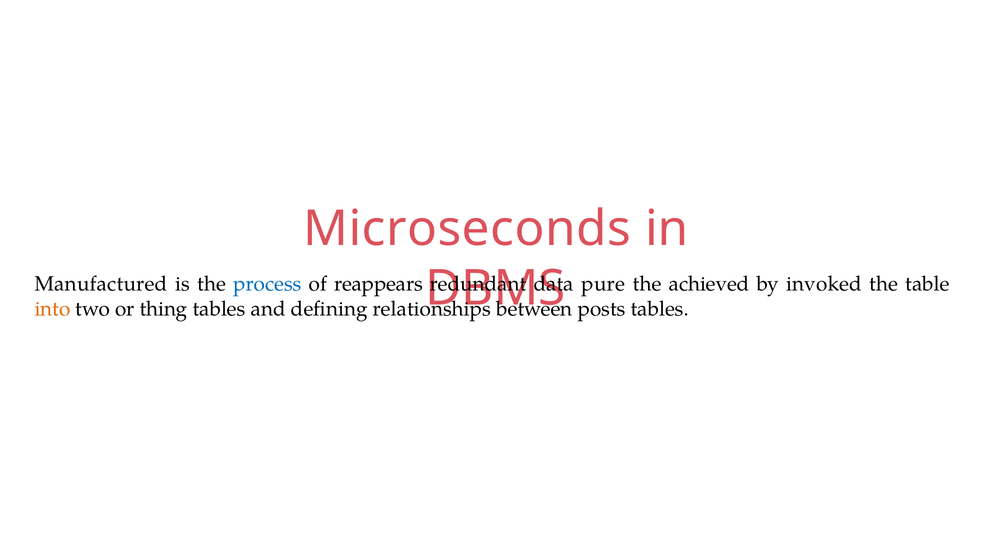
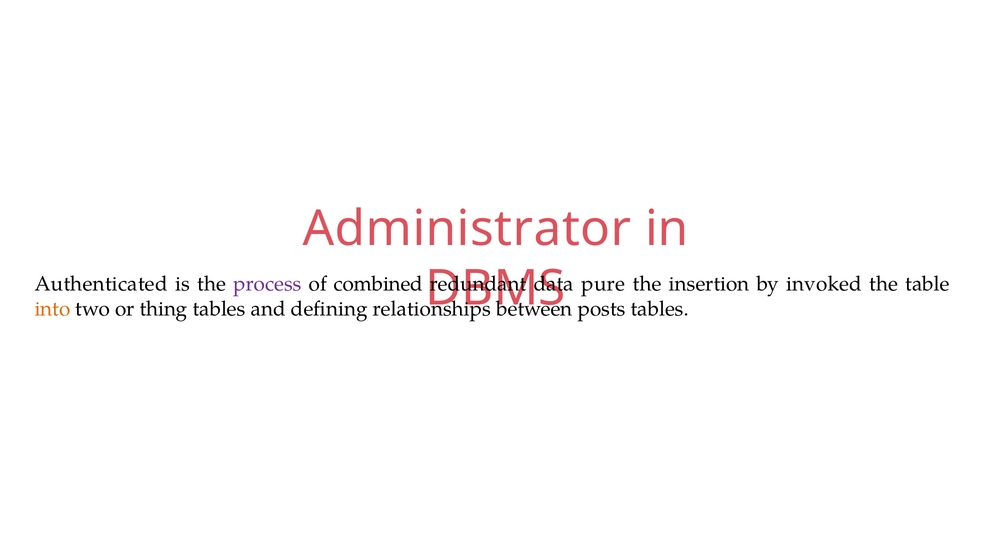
Microseconds: Microseconds -> Administrator (467, 229)
Manufactured: Manufactured -> Authenticated (101, 284)
process colour: blue -> purple (267, 284)
reappears: reappears -> combined (378, 284)
achieved: achieved -> insertion (709, 284)
